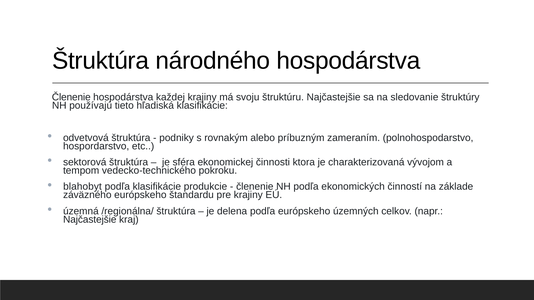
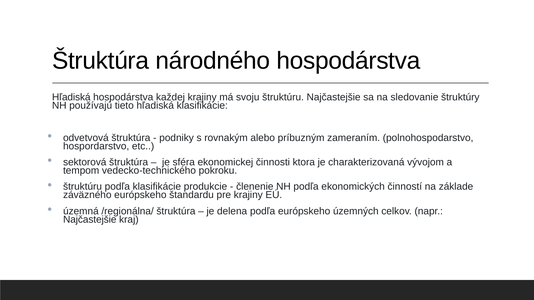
Členenie: Členenie -> Hľadiská (71, 97)
blahobyt: blahobyt -> štruktúru (83, 187)
